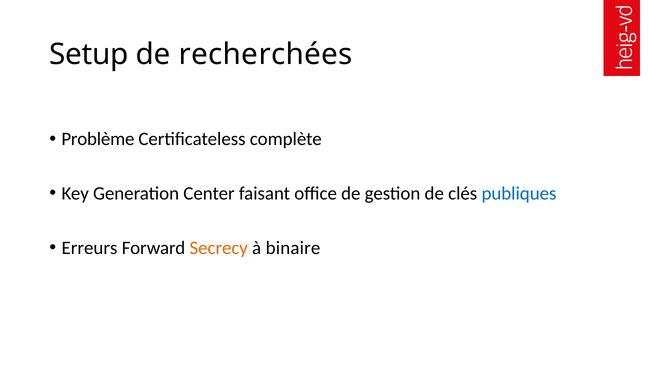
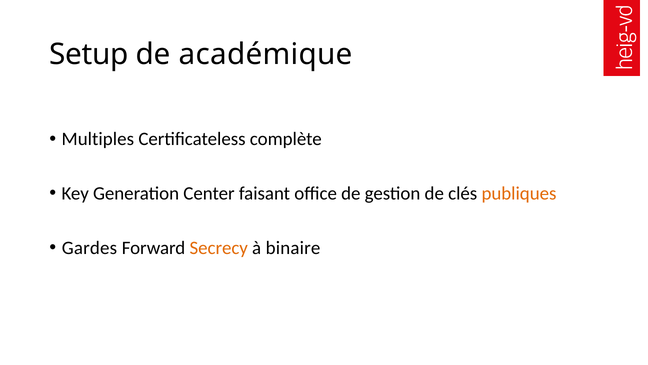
recherchées: recherchées -> académique (266, 54)
Problème: Problème -> Multiples (98, 139)
publiques colour: blue -> orange (519, 193)
Erreurs: Erreurs -> Gardes (89, 248)
